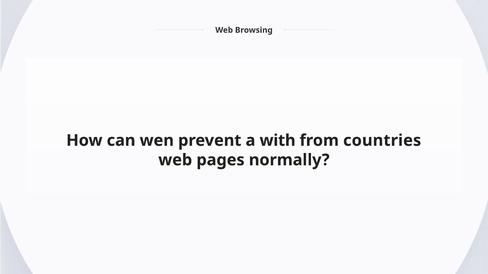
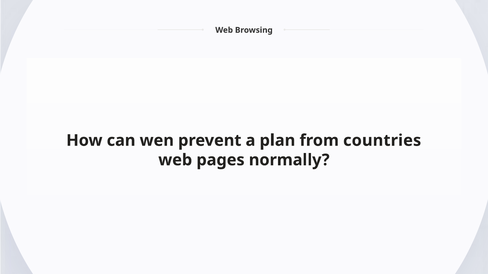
with: with -> plan (277, 141)
